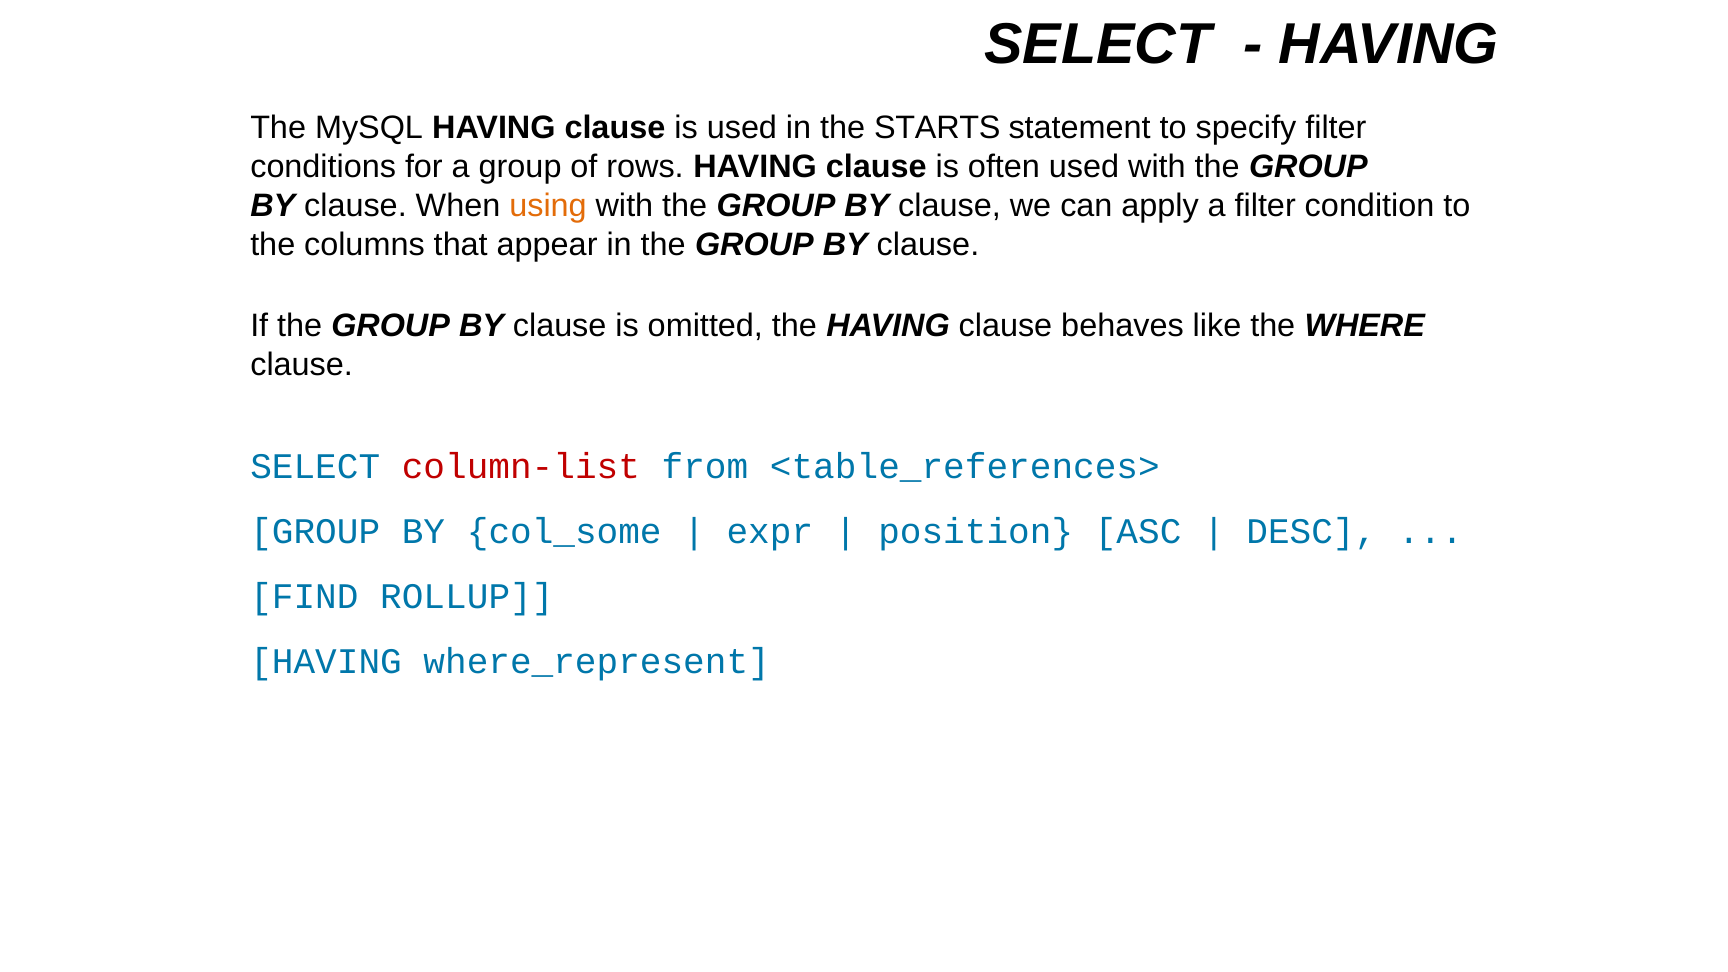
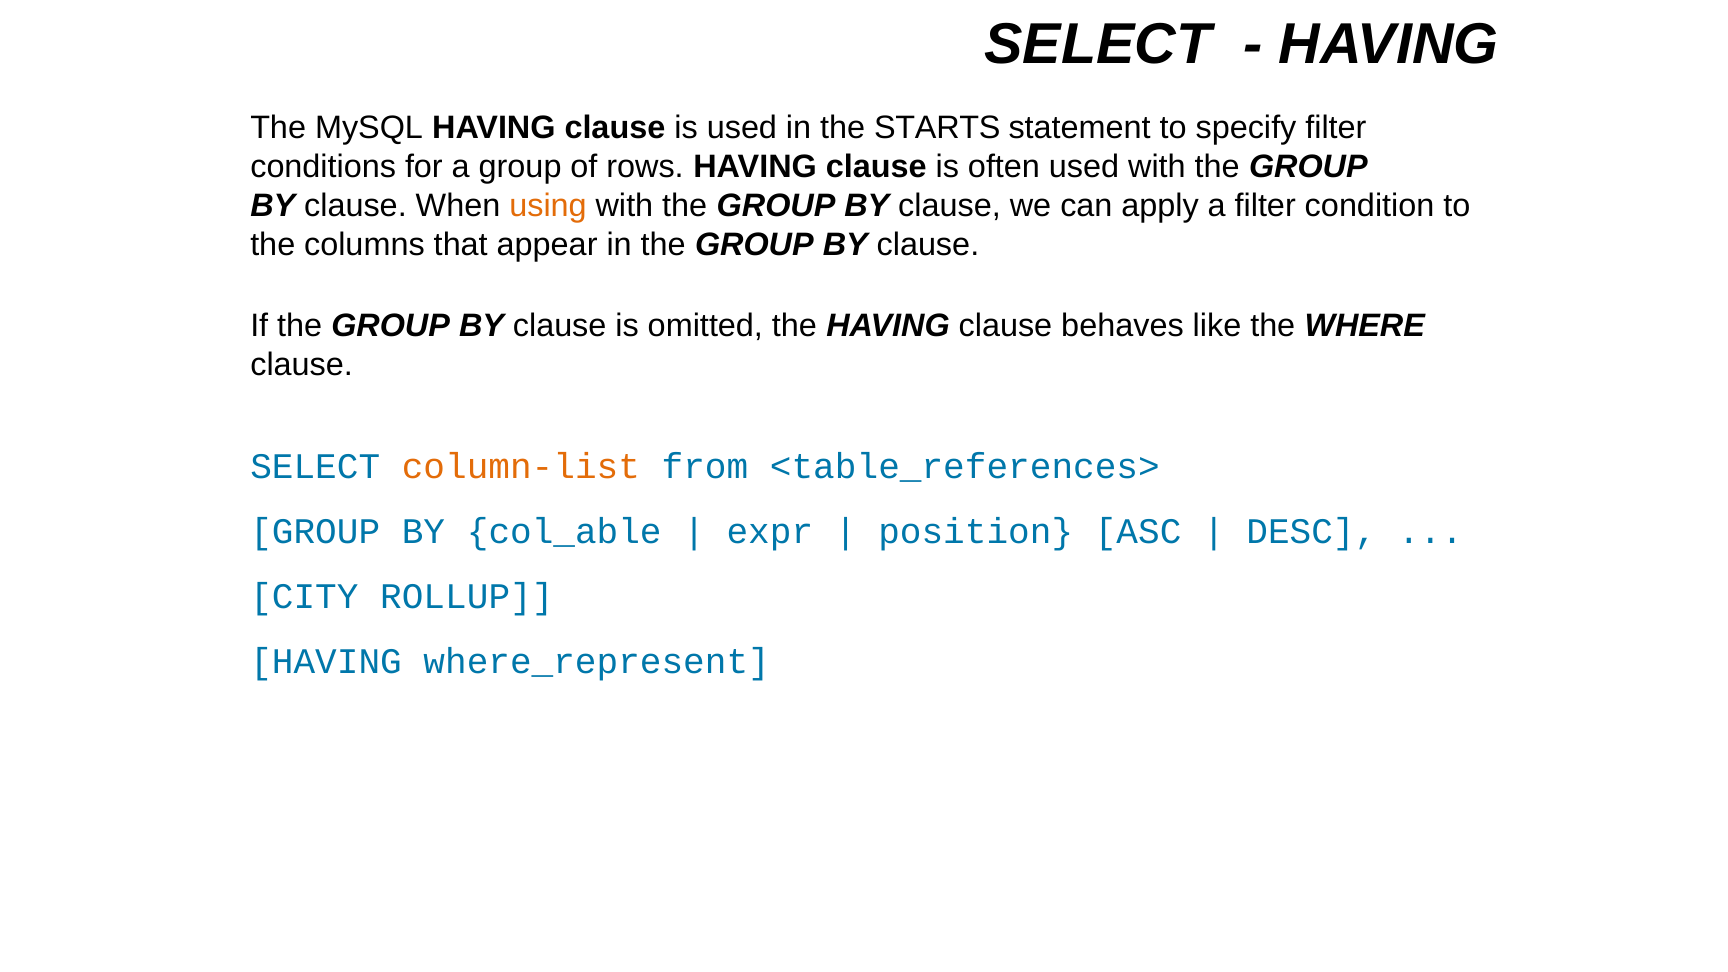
column-list colour: red -> orange (521, 467)
col_some: col_some -> col_able (564, 532)
FIND: FIND -> CITY (304, 597)
